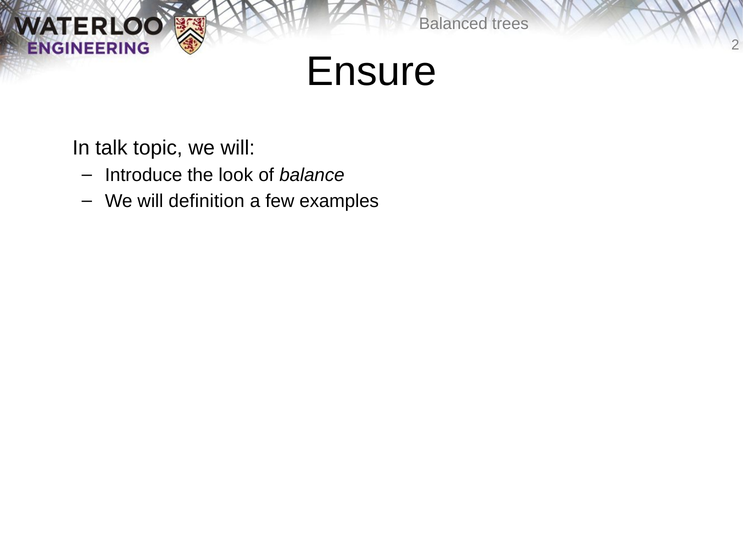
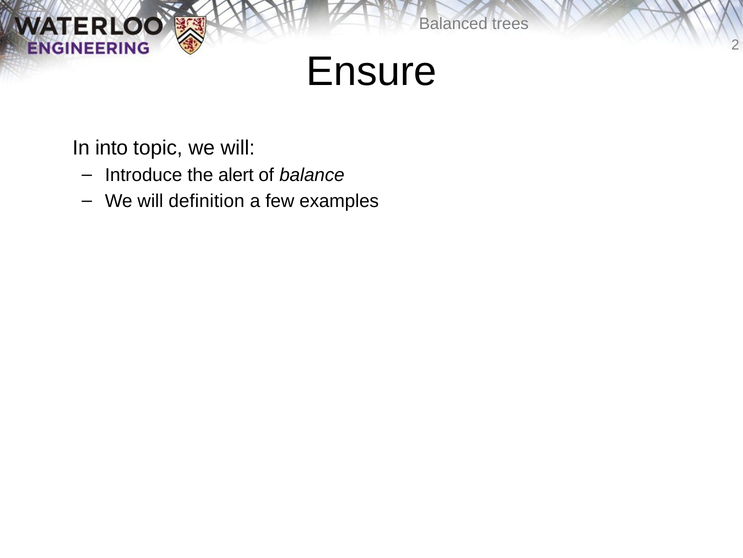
talk: talk -> into (112, 148)
look: look -> alert (236, 175)
